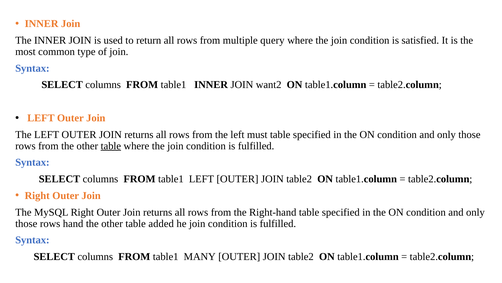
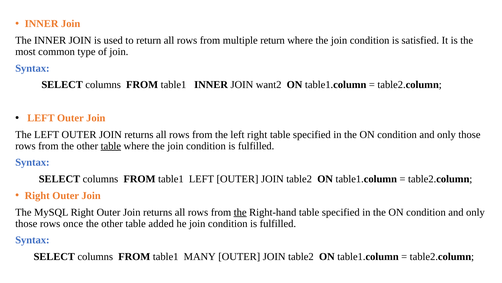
multiple query: query -> return (273, 40)
left must: must -> right (257, 134)
the underline: none -> present (240, 212)
hand: hand -> once (73, 223)
